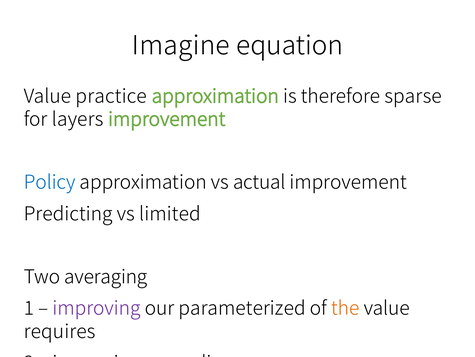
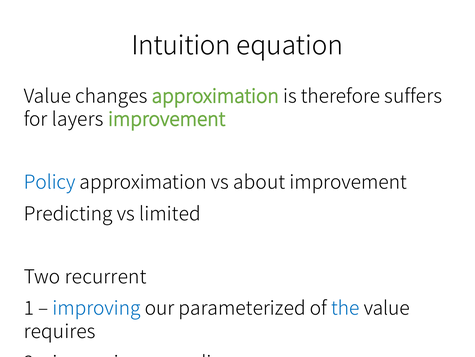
Imagine: Imagine -> Intuition (181, 46)
practice: practice -> changes (111, 96)
sparse: sparse -> suffers (413, 96)
actual: actual -> about (259, 182)
averaging: averaging -> recurrent (106, 277)
improving colour: purple -> blue (97, 308)
the colour: orange -> blue (345, 308)
